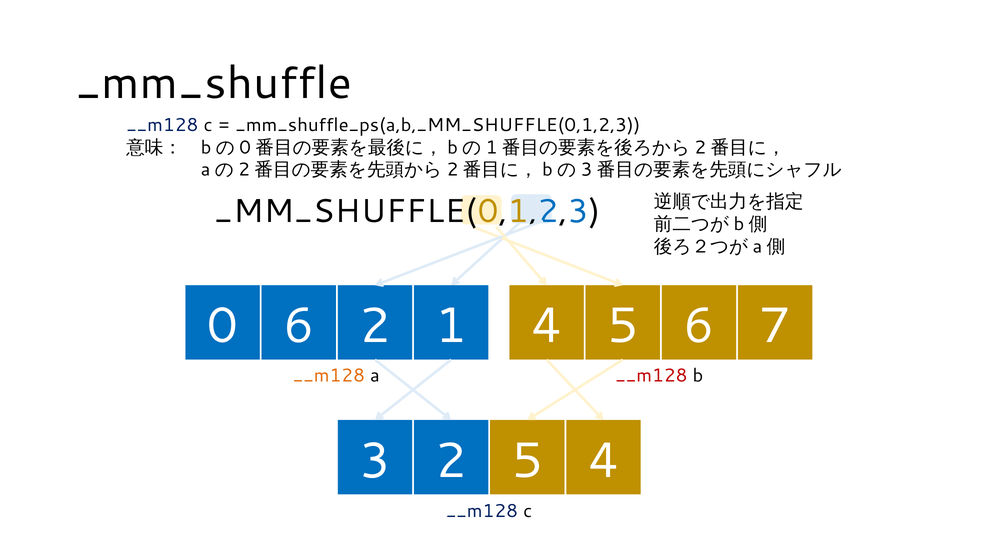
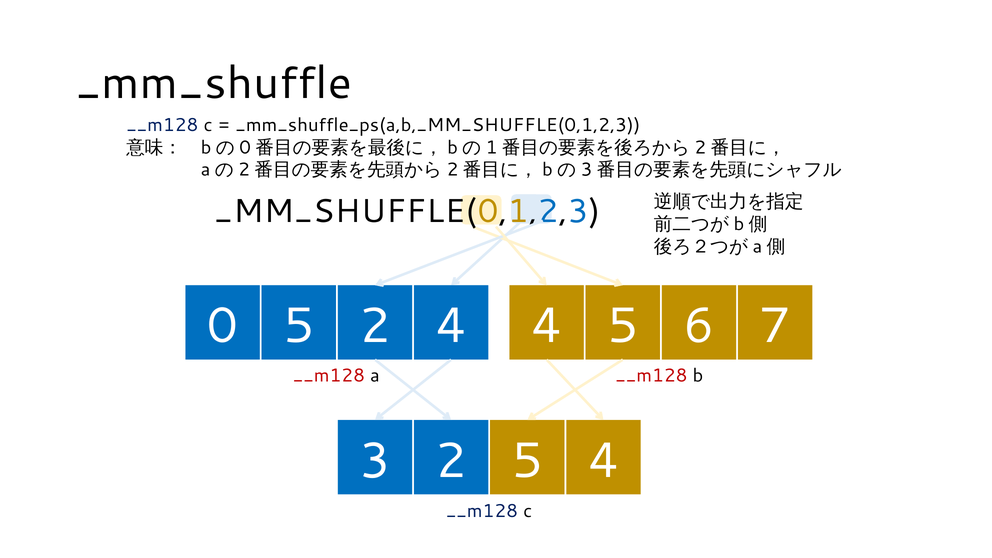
0 6: 6 -> 5 (299, 326)
2 1: 1 -> 4 (451, 326)
__m128 colour: orange -> red (329, 376)
